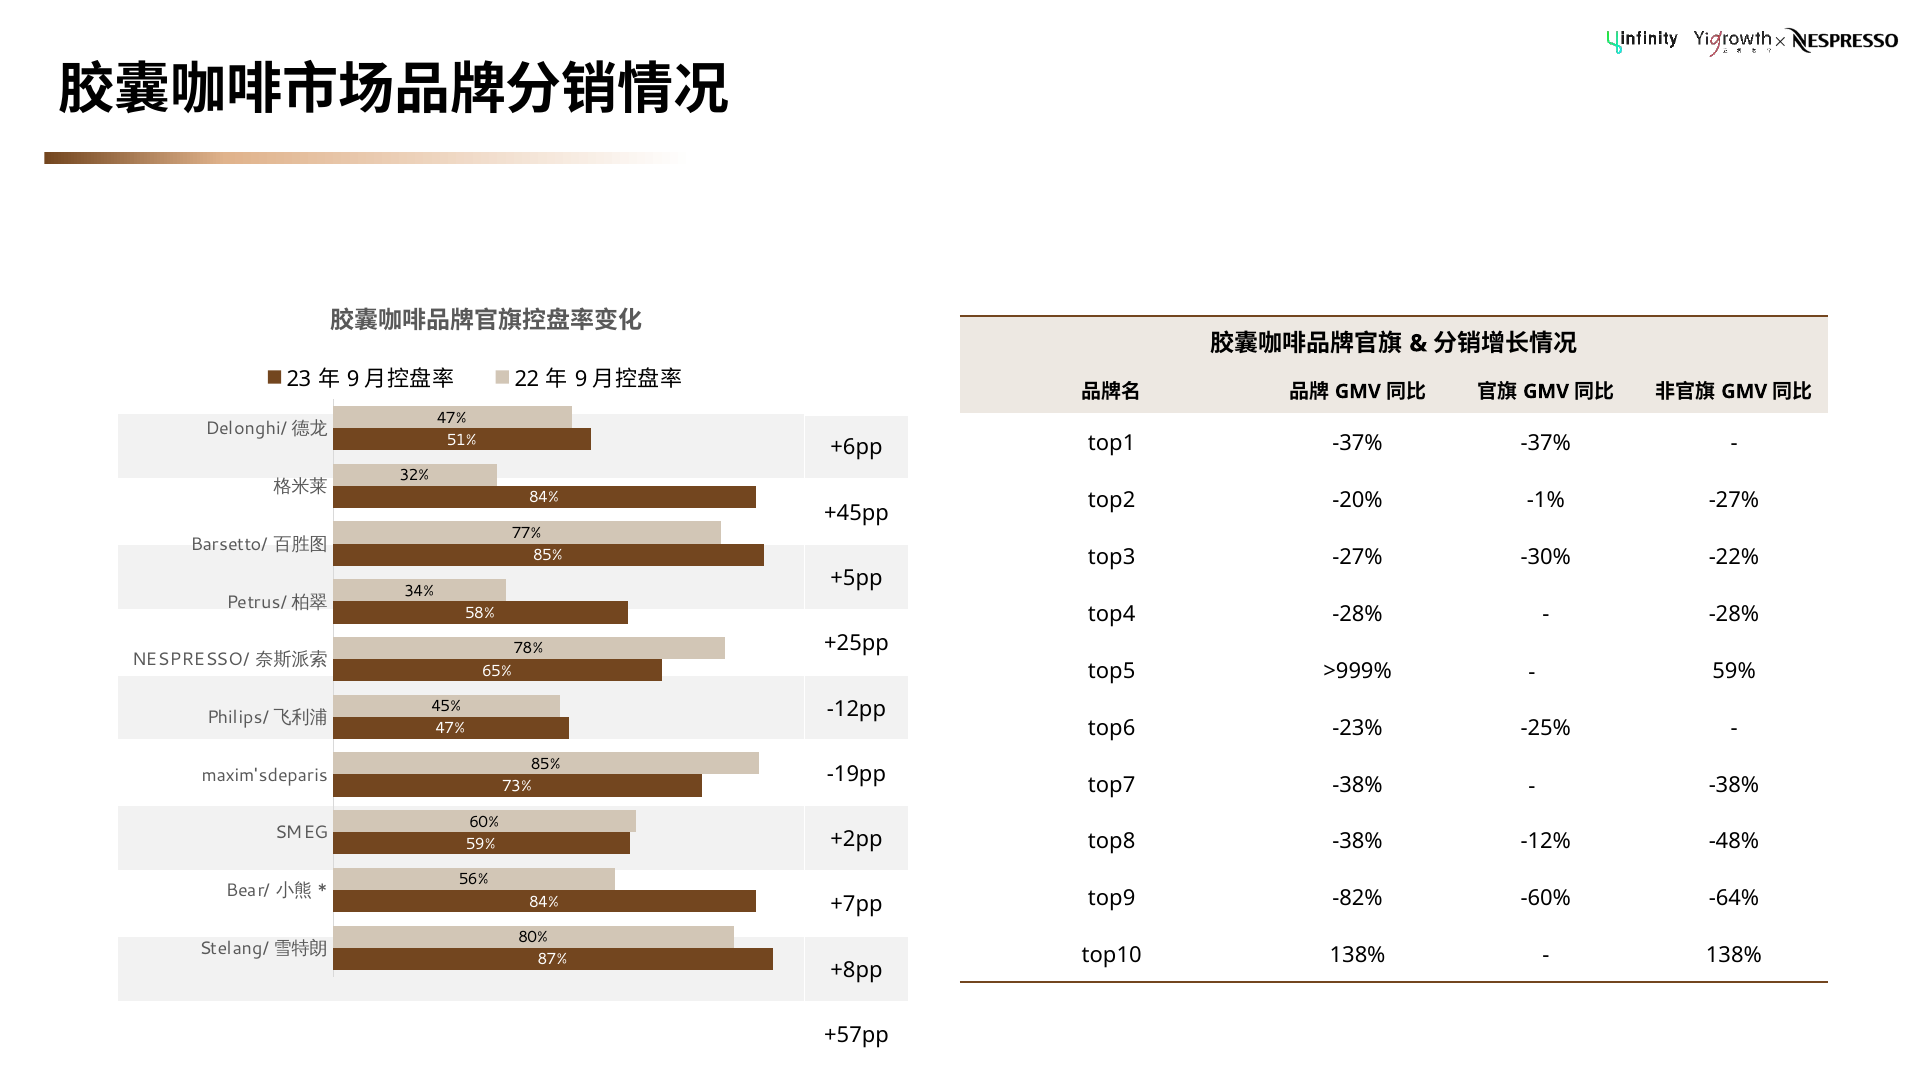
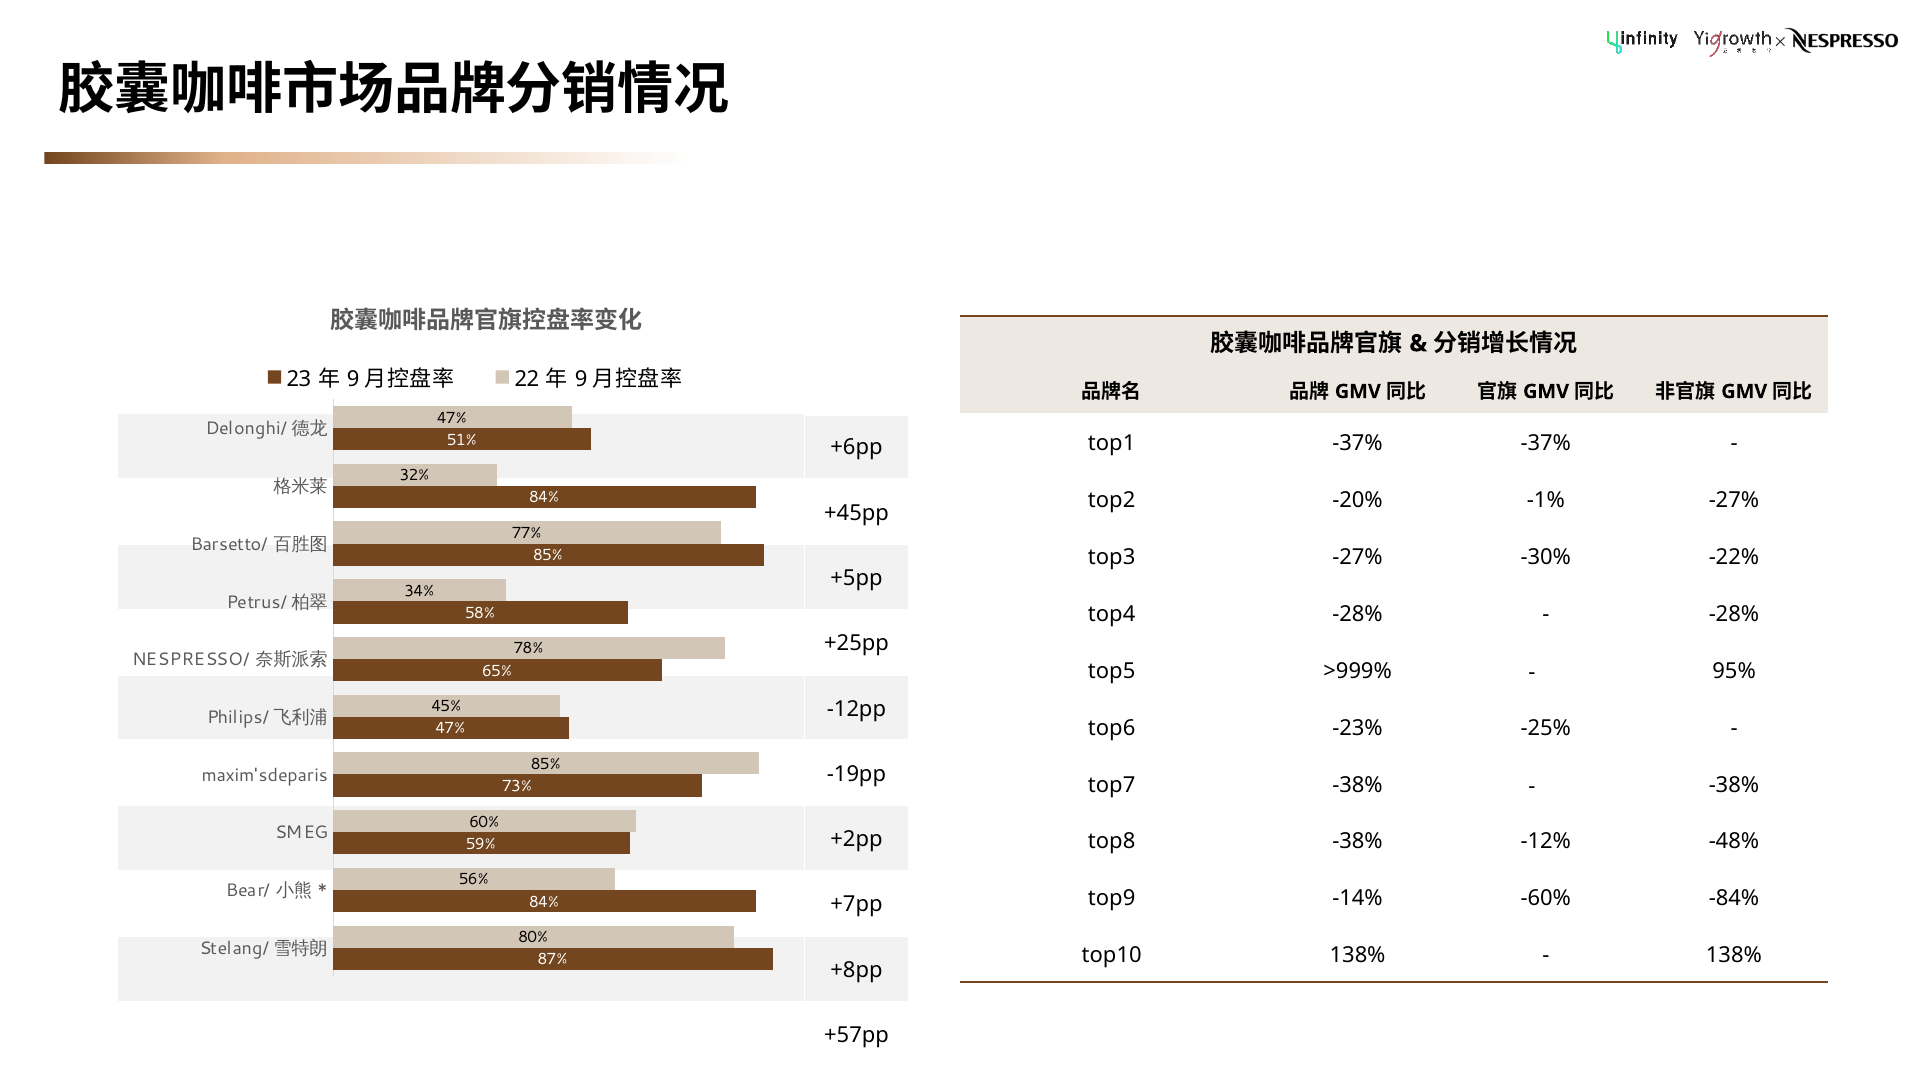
59%: 59% -> 95% (1734, 671)
-82%: -82% -> -14% (1358, 899)
-64%: -64% -> -84% (1734, 899)
